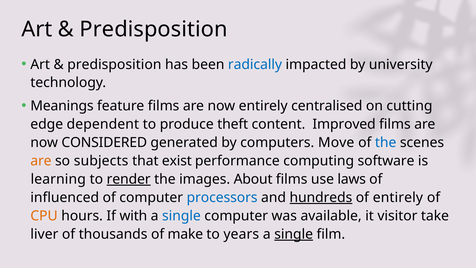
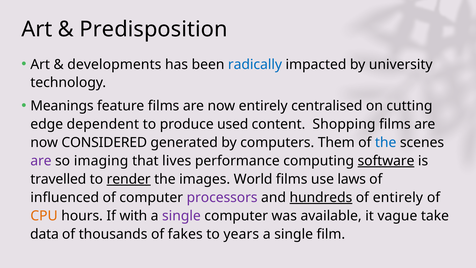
predisposition: predisposition -> developments (114, 64)
theft: theft -> used (233, 124)
Improved: Improved -> Shopping (344, 124)
Move: Move -> Them (336, 142)
are colour: orange -> purple (41, 161)
subjects: subjects -> imaging (101, 161)
exist: exist -> lives (177, 161)
software underline: none -> present (386, 161)
learning: learning -> travelled (58, 179)
About: About -> World (253, 179)
processors colour: blue -> purple (222, 197)
single colour: blue -> purple (181, 216)
visitor: visitor -> vague (397, 216)
liver: liver -> data (44, 234)
make: make -> fakes (185, 234)
single underline: present -> none (294, 234)
